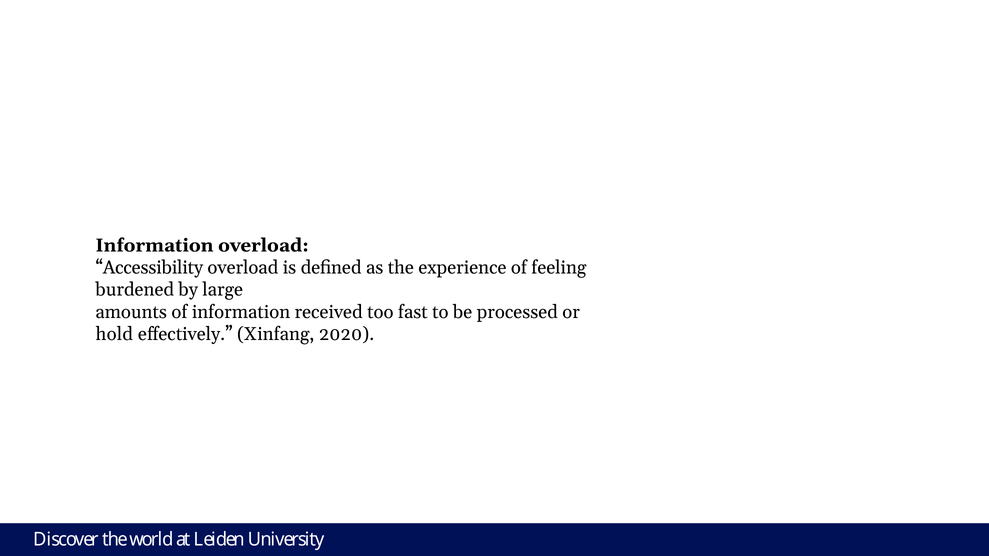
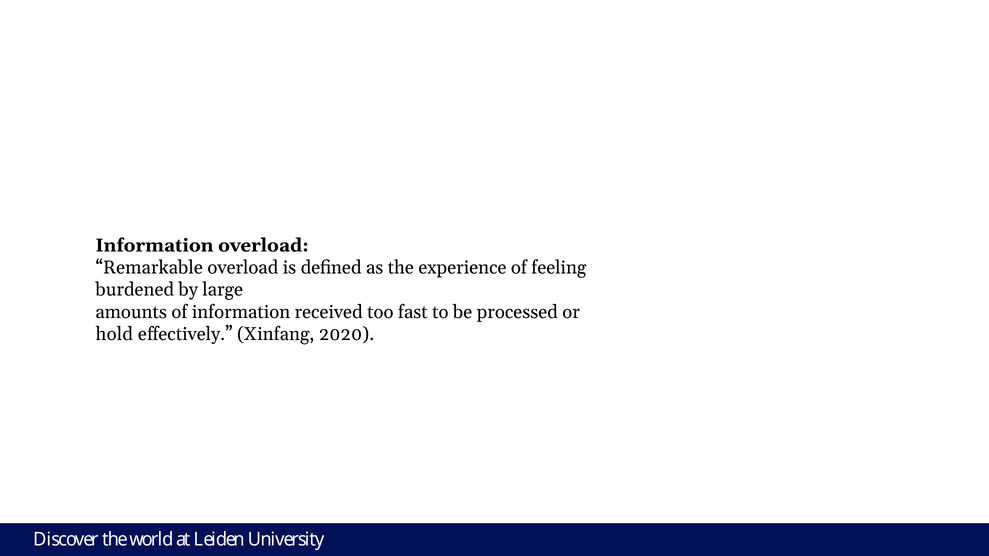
Accessibility: Accessibility -> Remarkable (149, 268)
